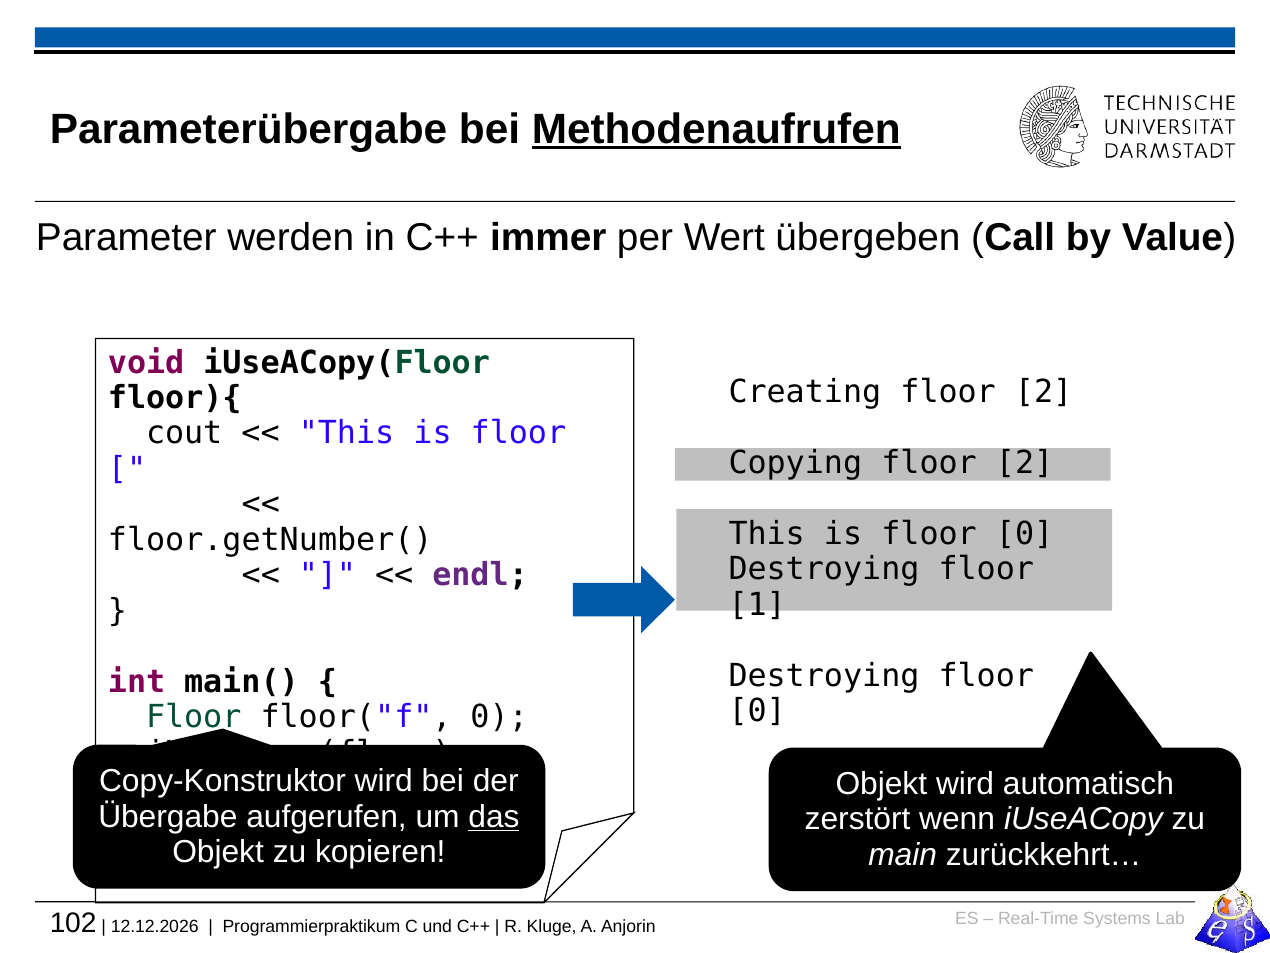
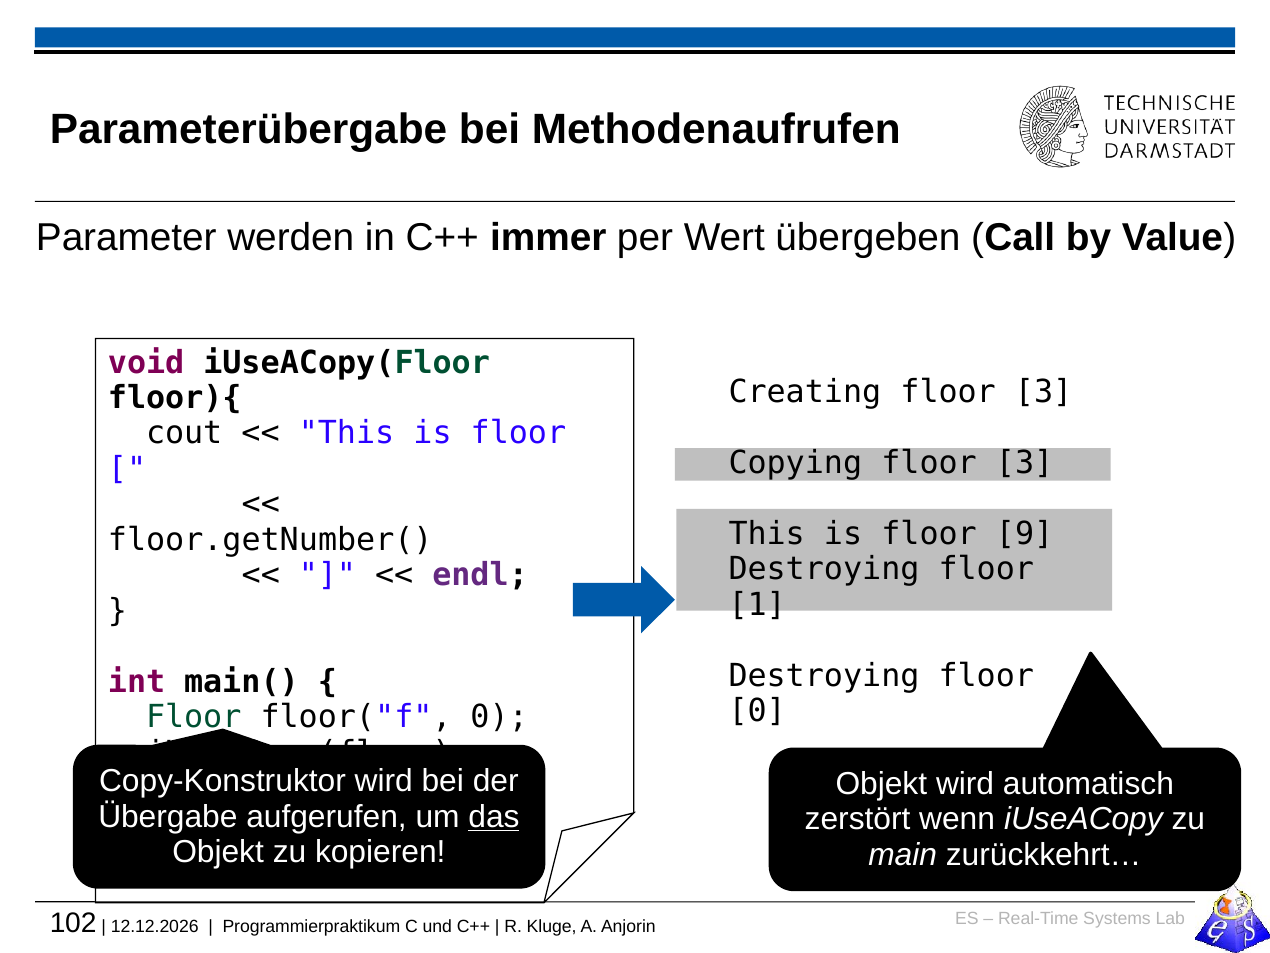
Methodenaufrufen underline: present -> none (716, 129)
Creating floor 2: 2 -> 3 (1044, 392)
Copying floor 2: 2 -> 3 (1025, 463)
is floor 0: 0 -> 9 (1025, 534)
